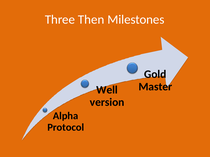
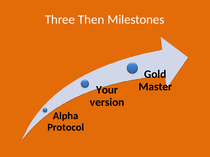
Well: Well -> Your (107, 90)
